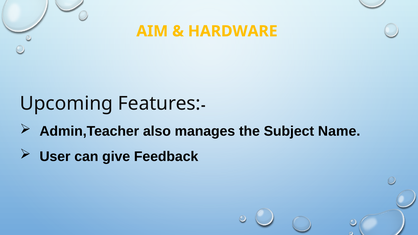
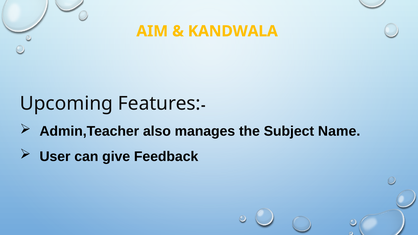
HARDWARE: HARDWARE -> KANDWALA (233, 31)
